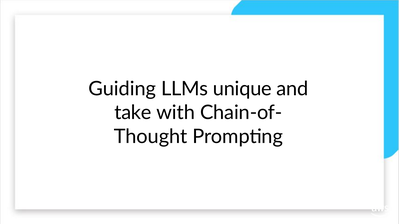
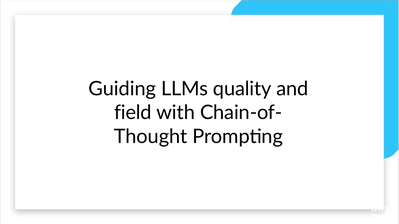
unique: unique -> quality (242, 89)
take: take -> field (133, 113)
